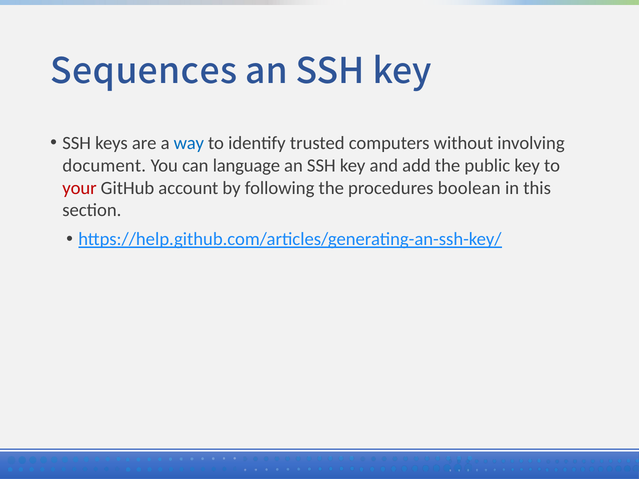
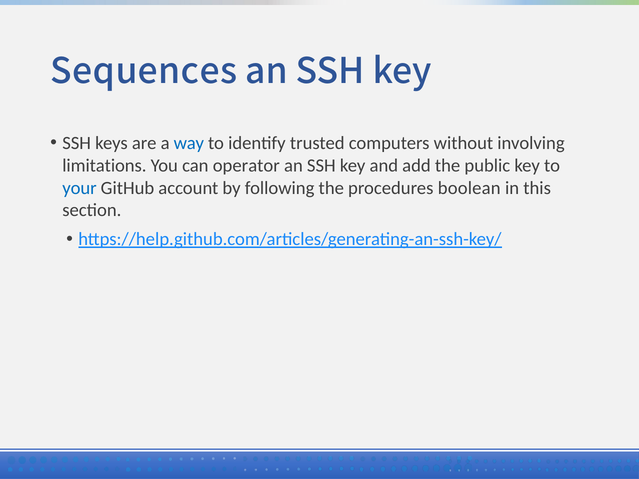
document: document -> limitations (104, 166)
language: language -> operator (246, 166)
your colour: red -> blue (79, 188)
